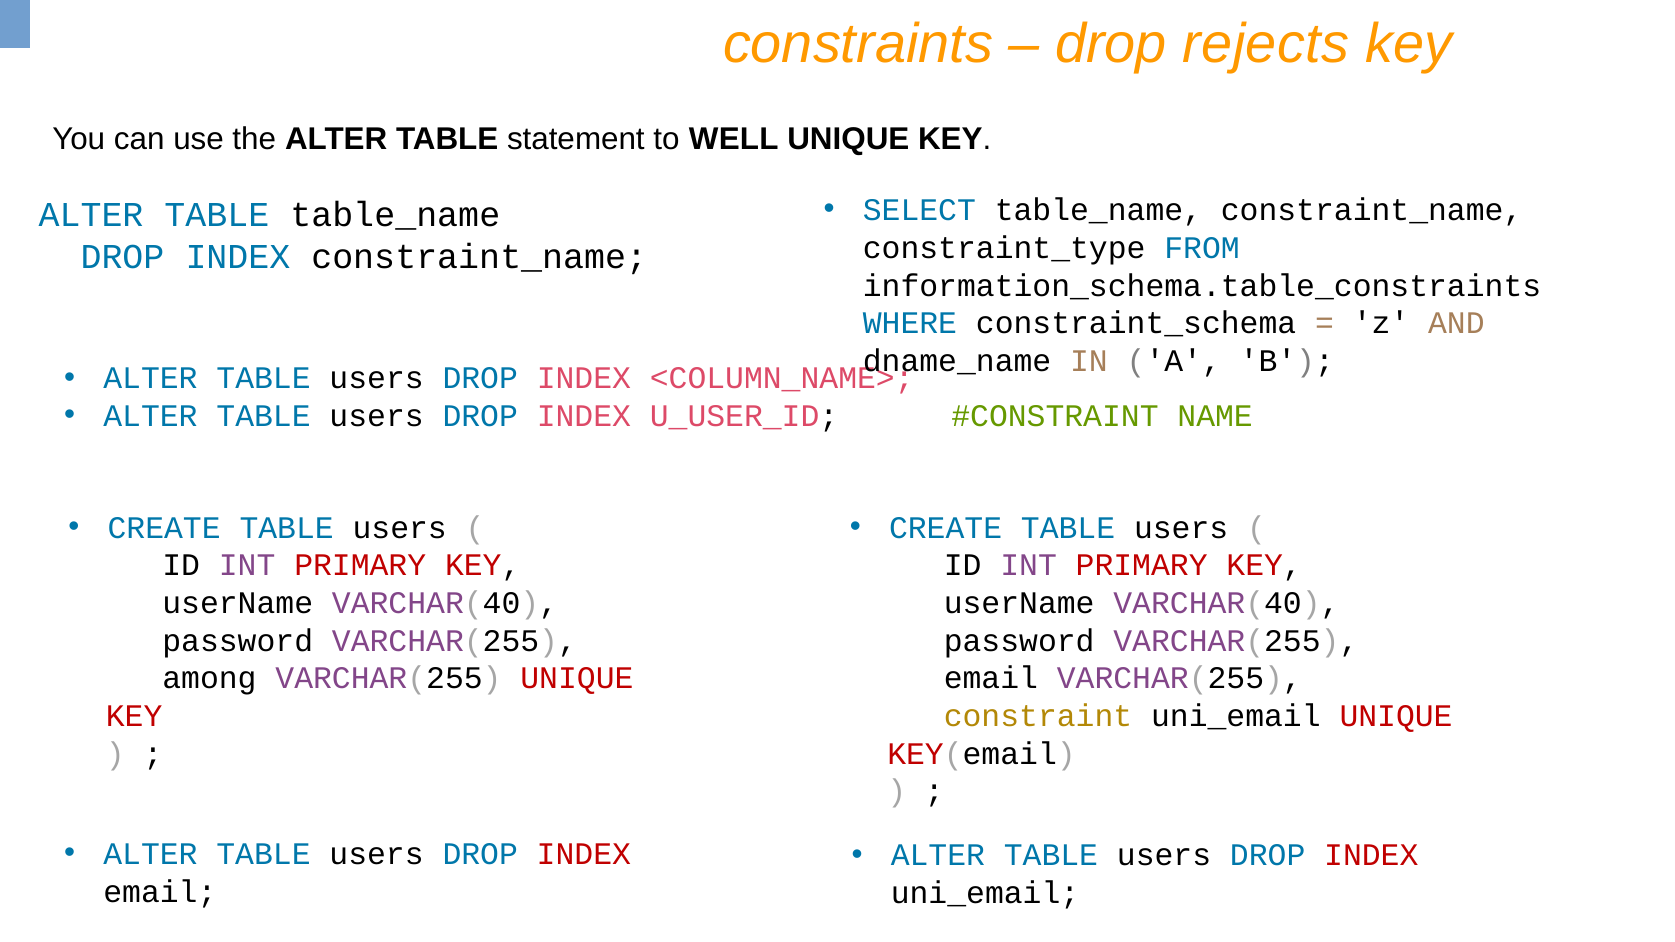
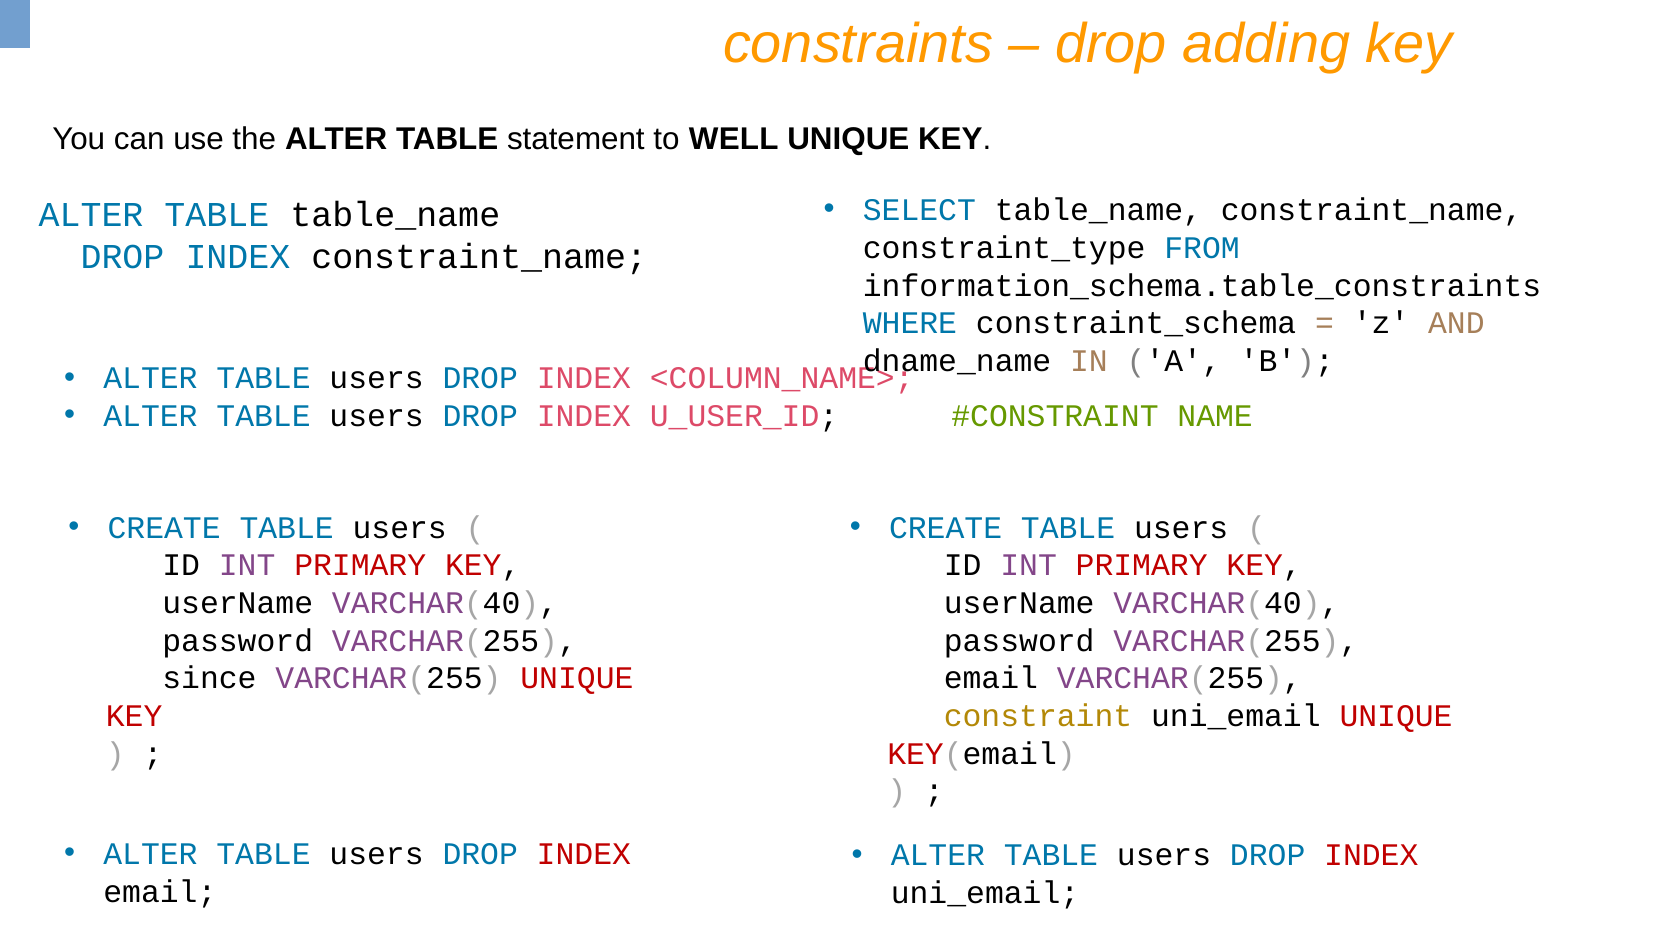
rejects: rejects -> adding (1266, 44)
among: among -> since (209, 679)
